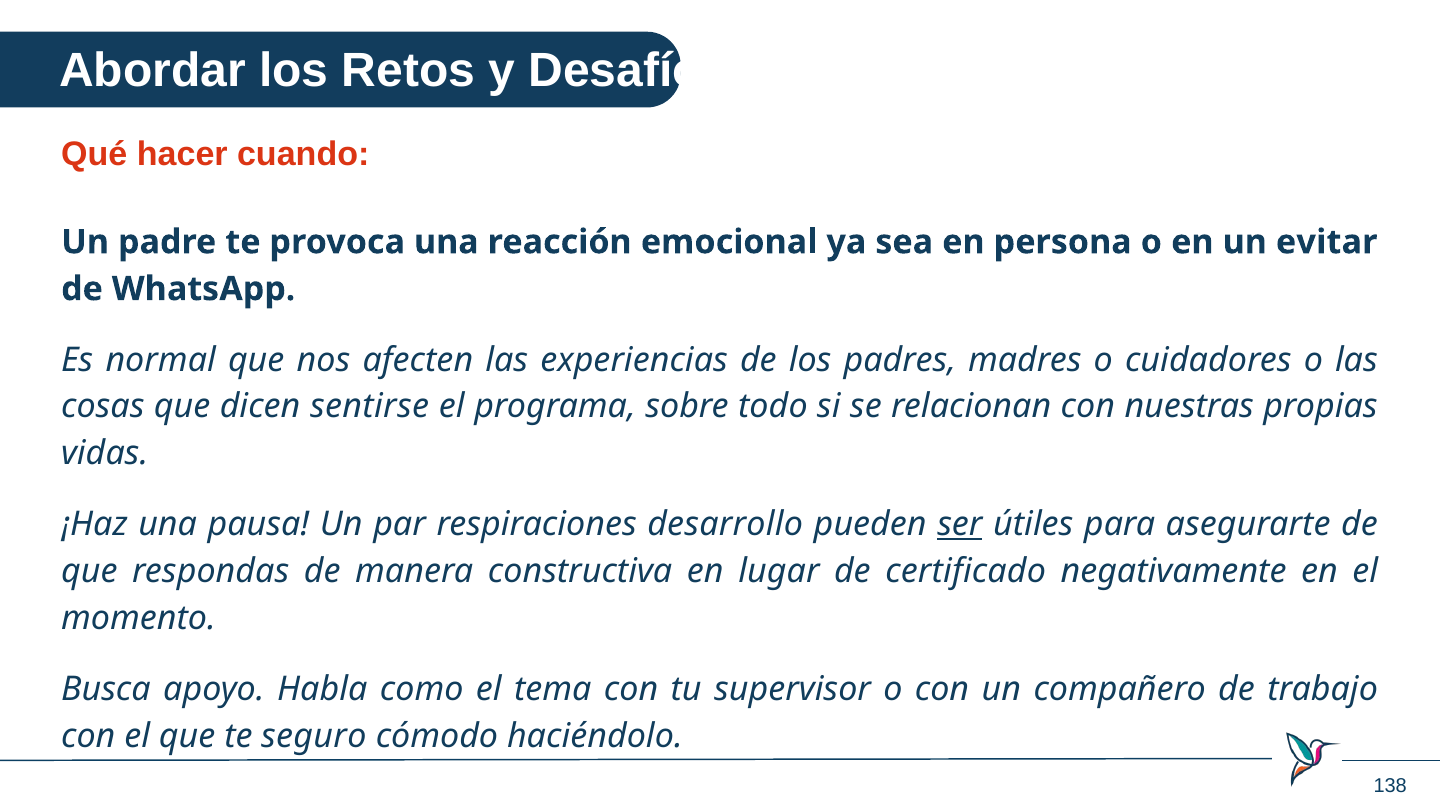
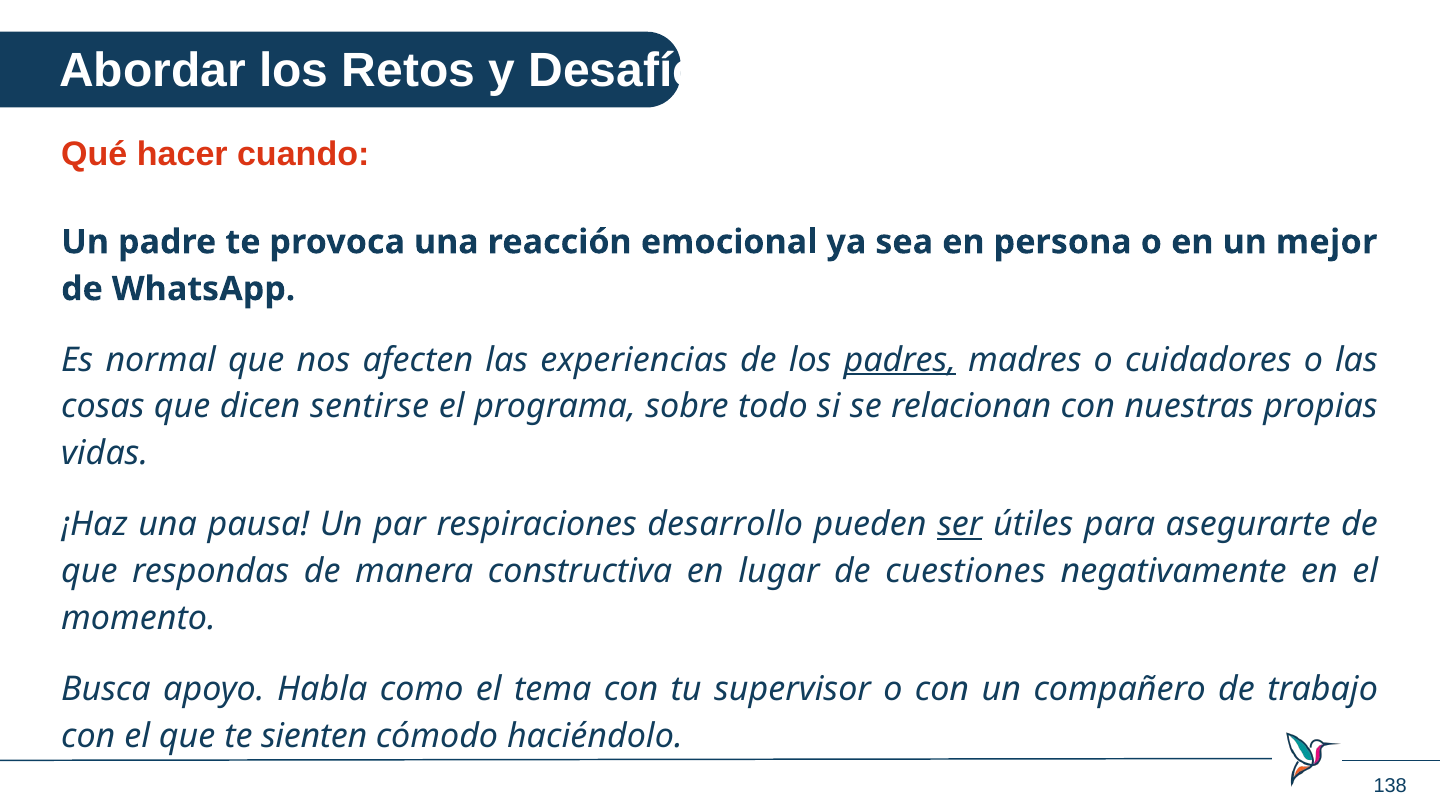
evitar: evitar -> mejor (1327, 242)
padres underline: none -> present (900, 360)
certificado: certificado -> cuestiones (966, 571)
seguro: seguro -> sienten (314, 736)
